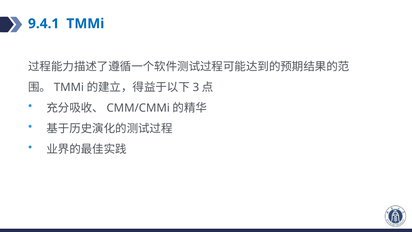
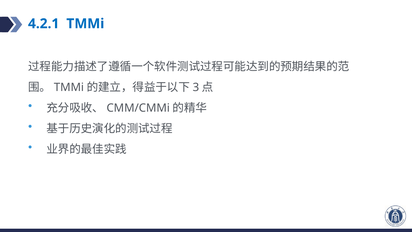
9.4.1: 9.4.1 -> 4.2.1 (44, 24)
